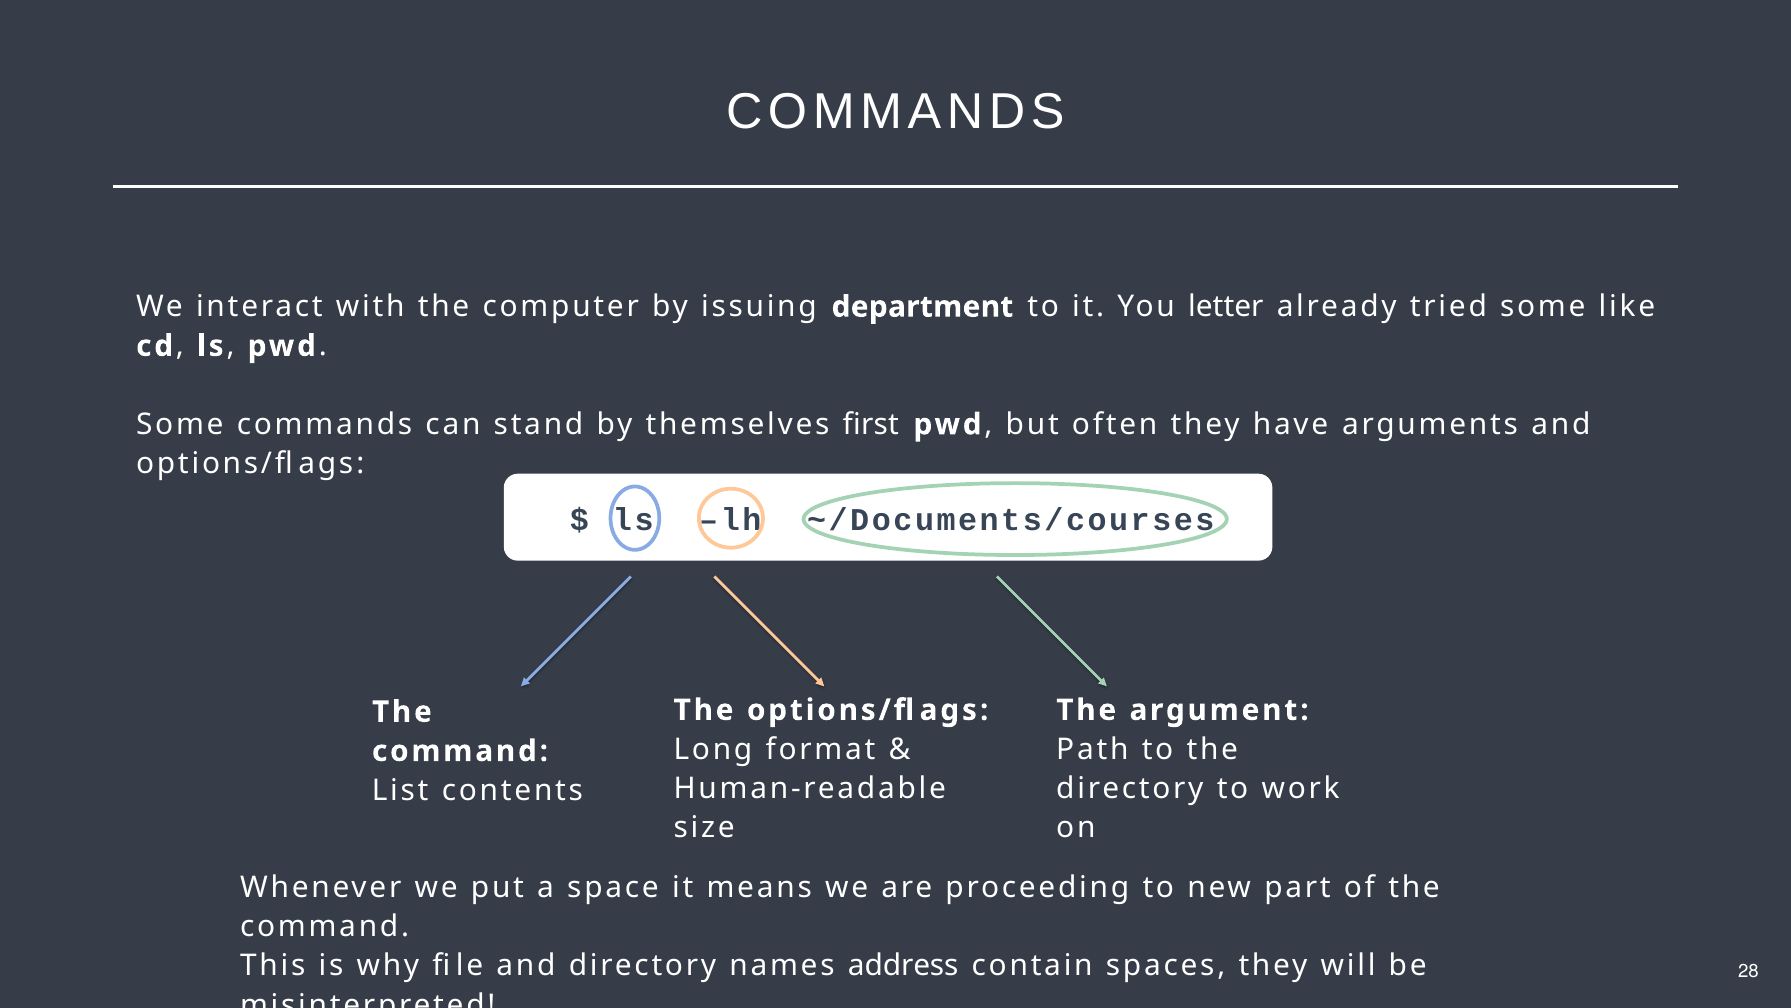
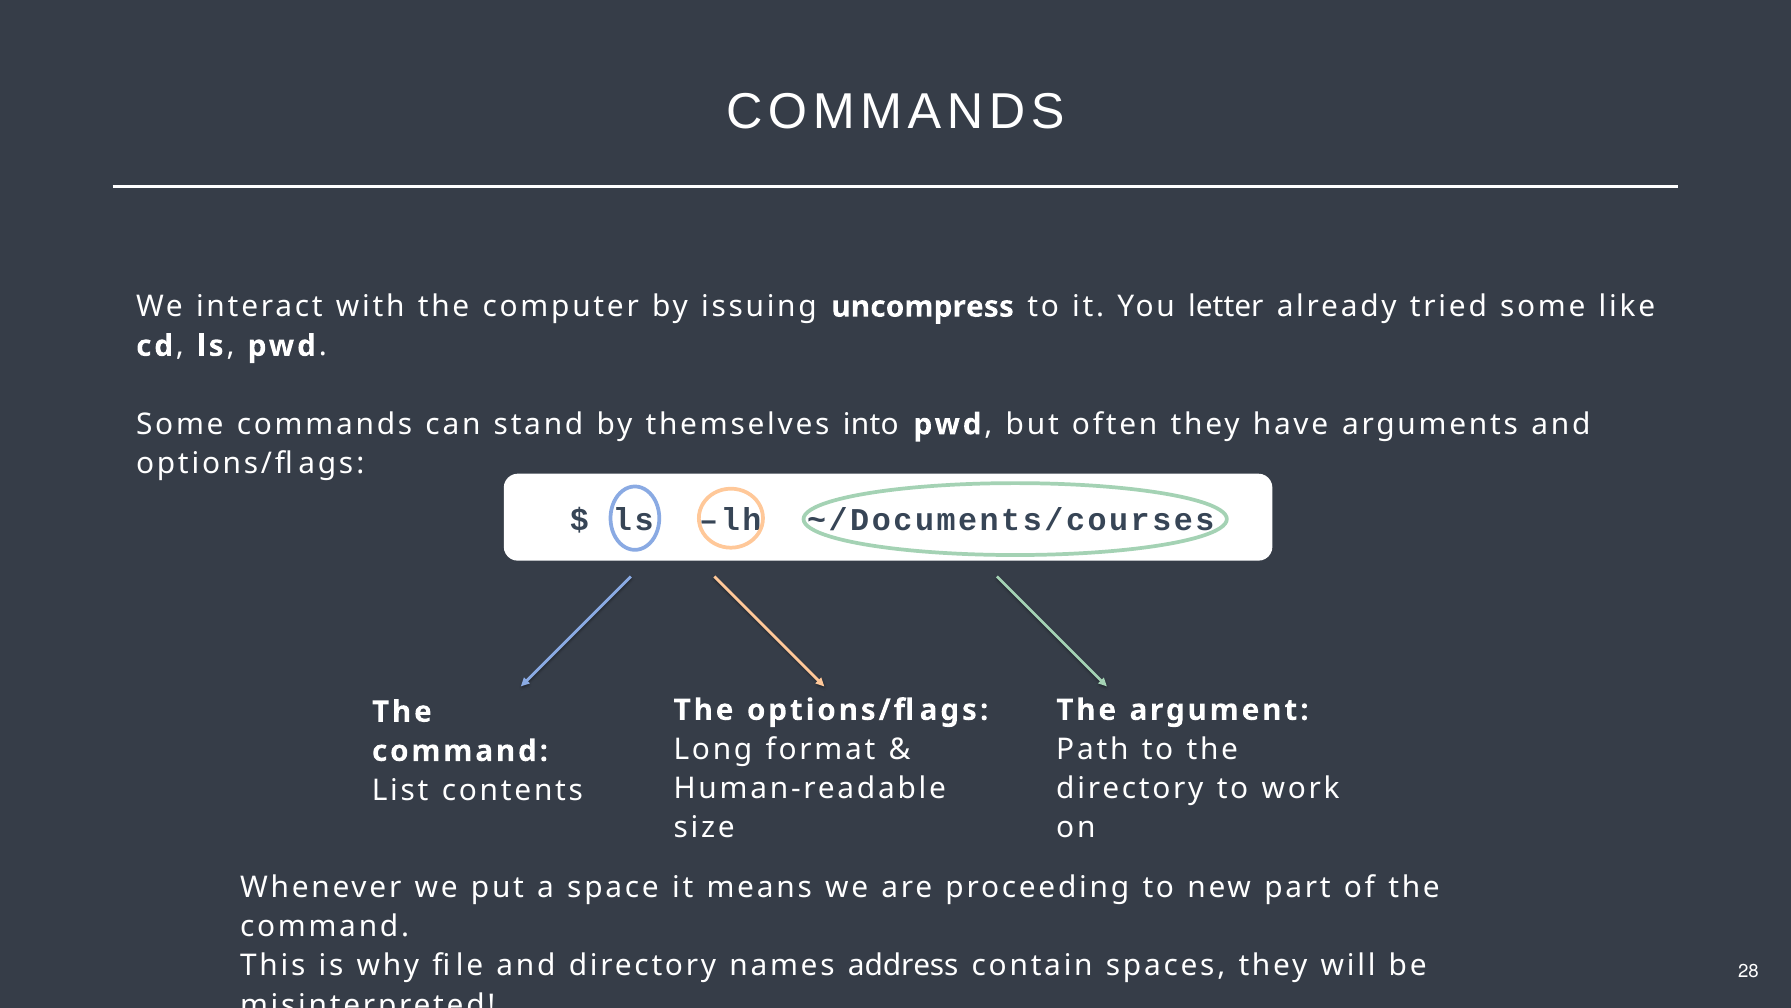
department: department -> uncompress (923, 307)
first: first -> into (871, 424)
